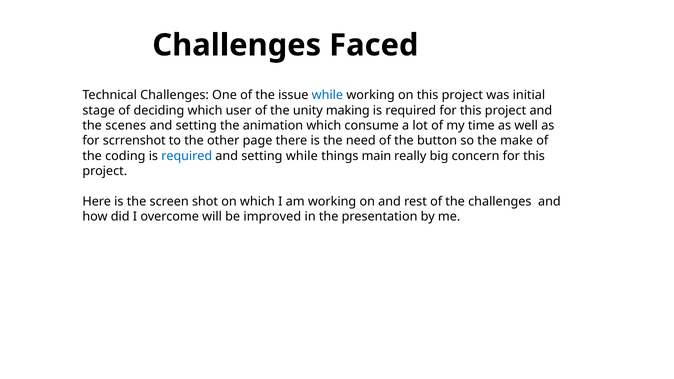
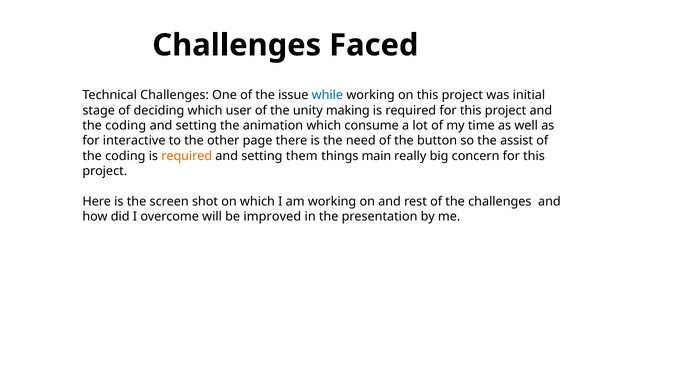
scenes: scenes -> coding (126, 126)
scrrenshot: scrrenshot -> interactive (134, 141)
make: make -> assist (517, 141)
required colour: blue -> orange (187, 156)
setting while: while -> them (302, 156)
